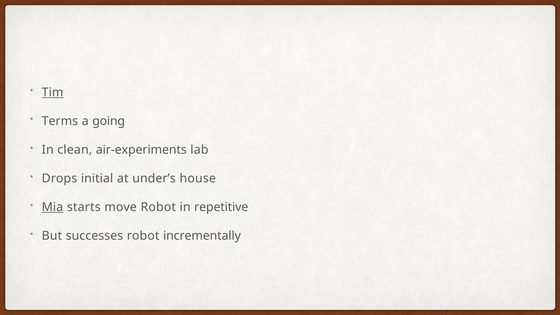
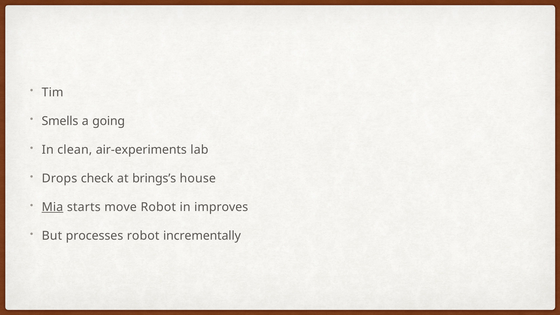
Tim underline: present -> none (53, 92)
Terms: Terms -> Smells (60, 121)
initial: initial -> check (97, 178)
under’s: under’s -> brings’s (154, 178)
repetitive: repetitive -> improves (221, 207)
successes: successes -> processes (94, 236)
